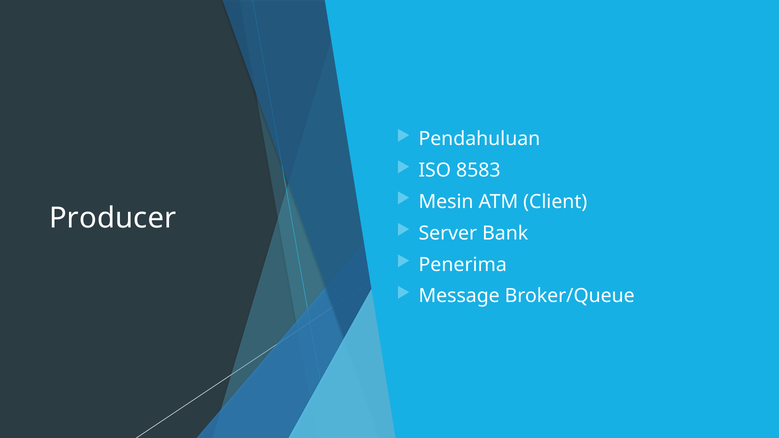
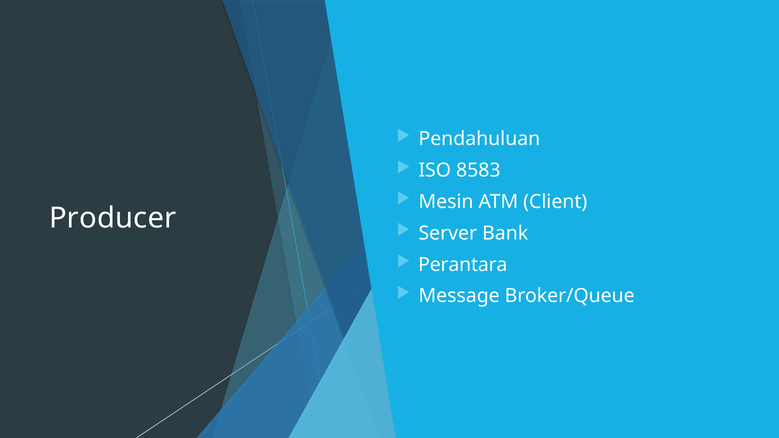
Penerima: Penerima -> Perantara (463, 265)
